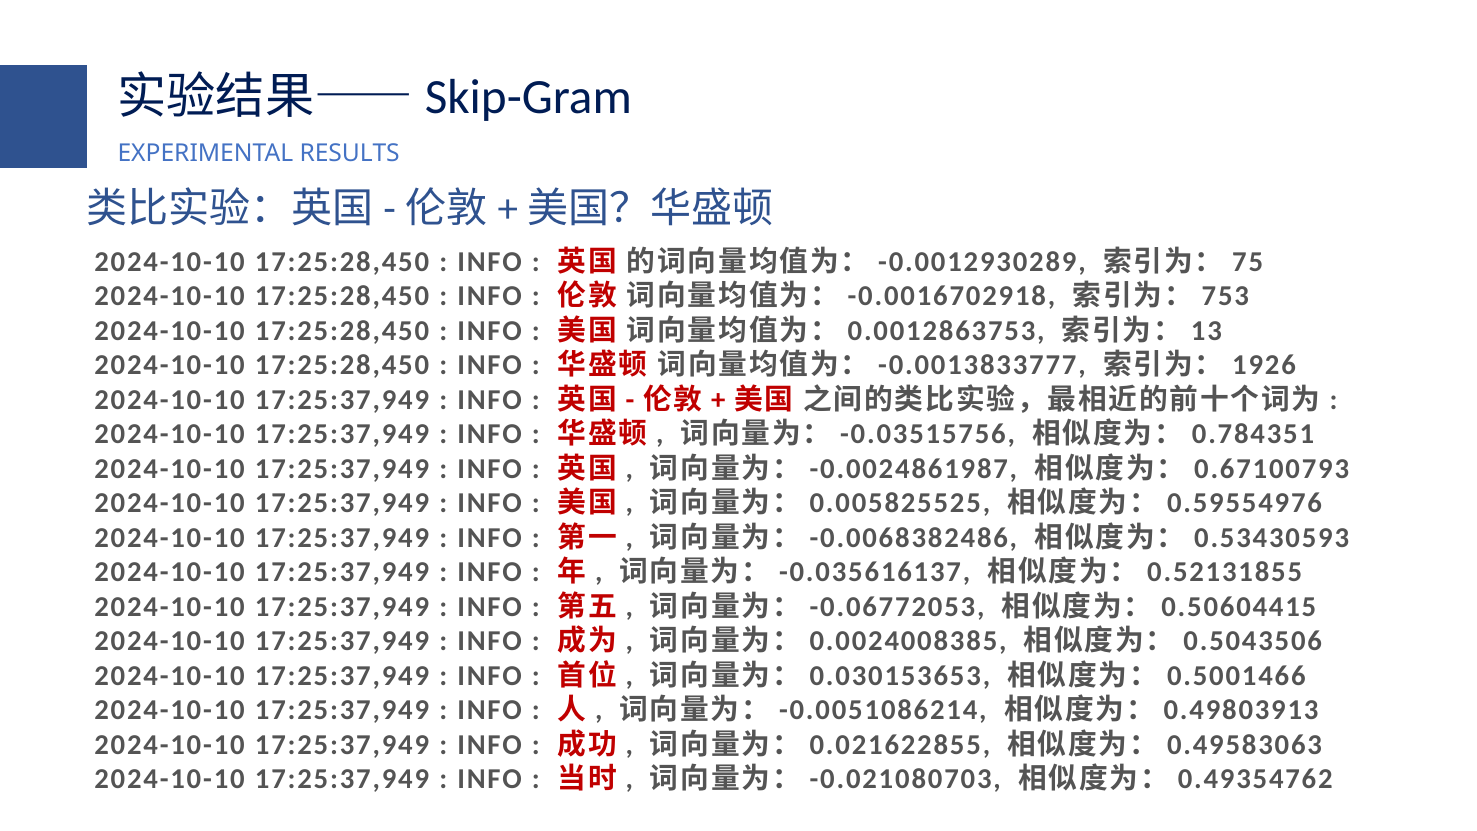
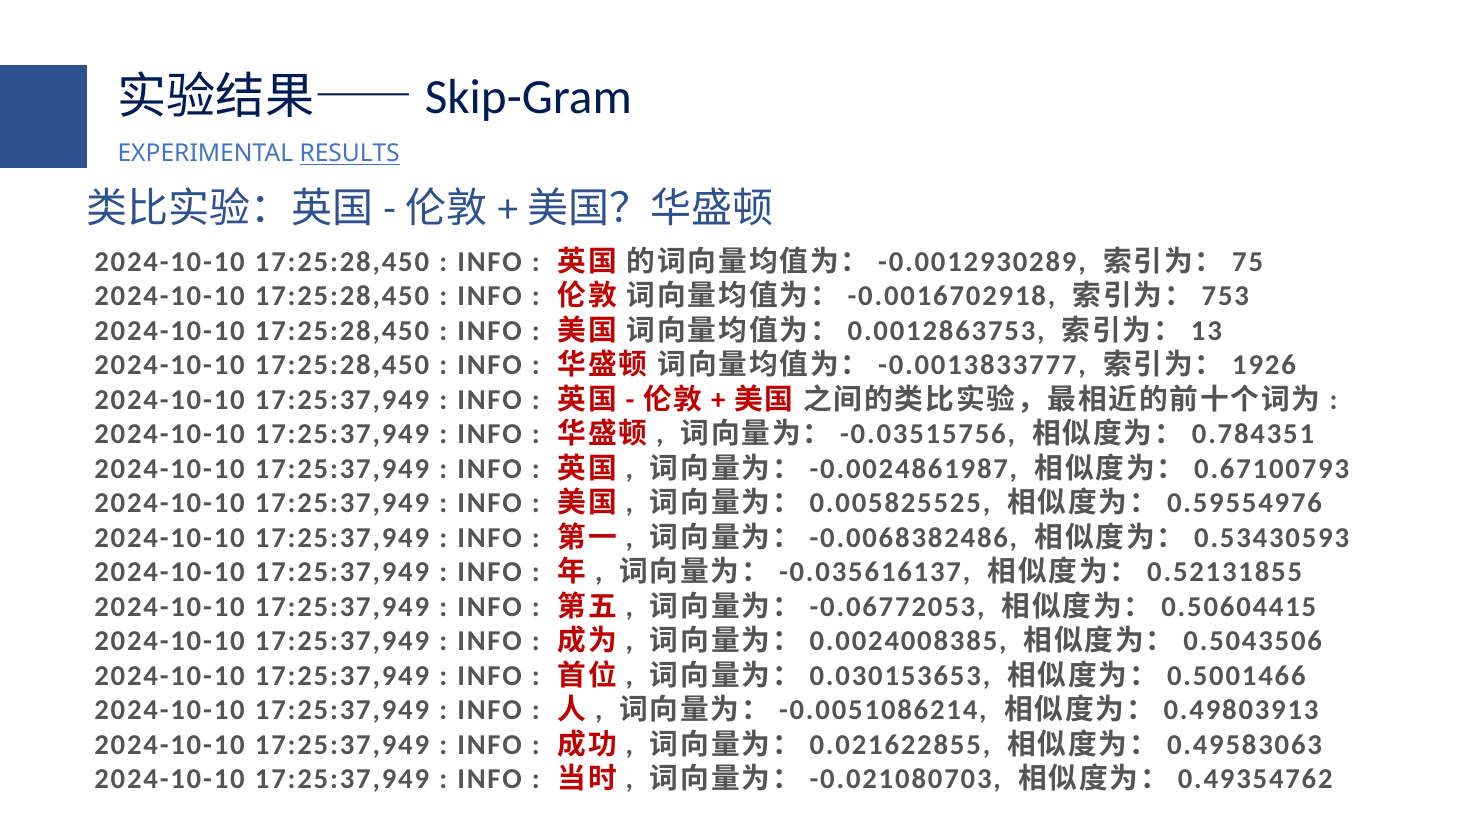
RESULTS underline: none -> present (350, 154)
